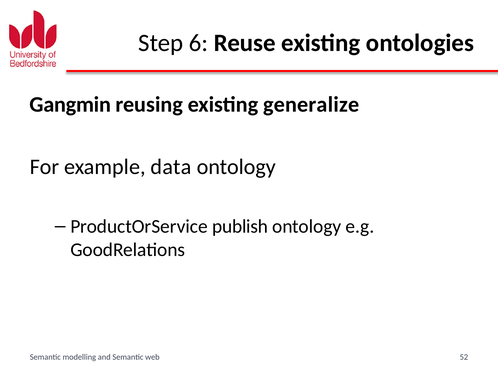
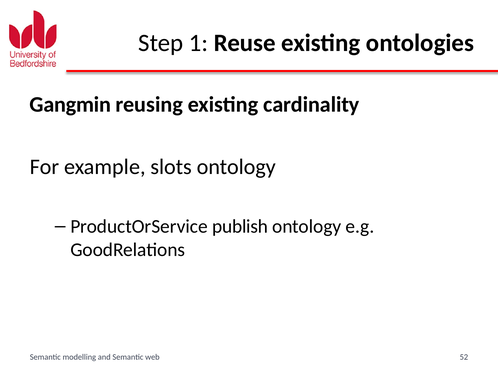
6: 6 -> 1 (198, 43)
generalize: generalize -> cardinality (311, 104)
data: data -> slots (171, 166)
